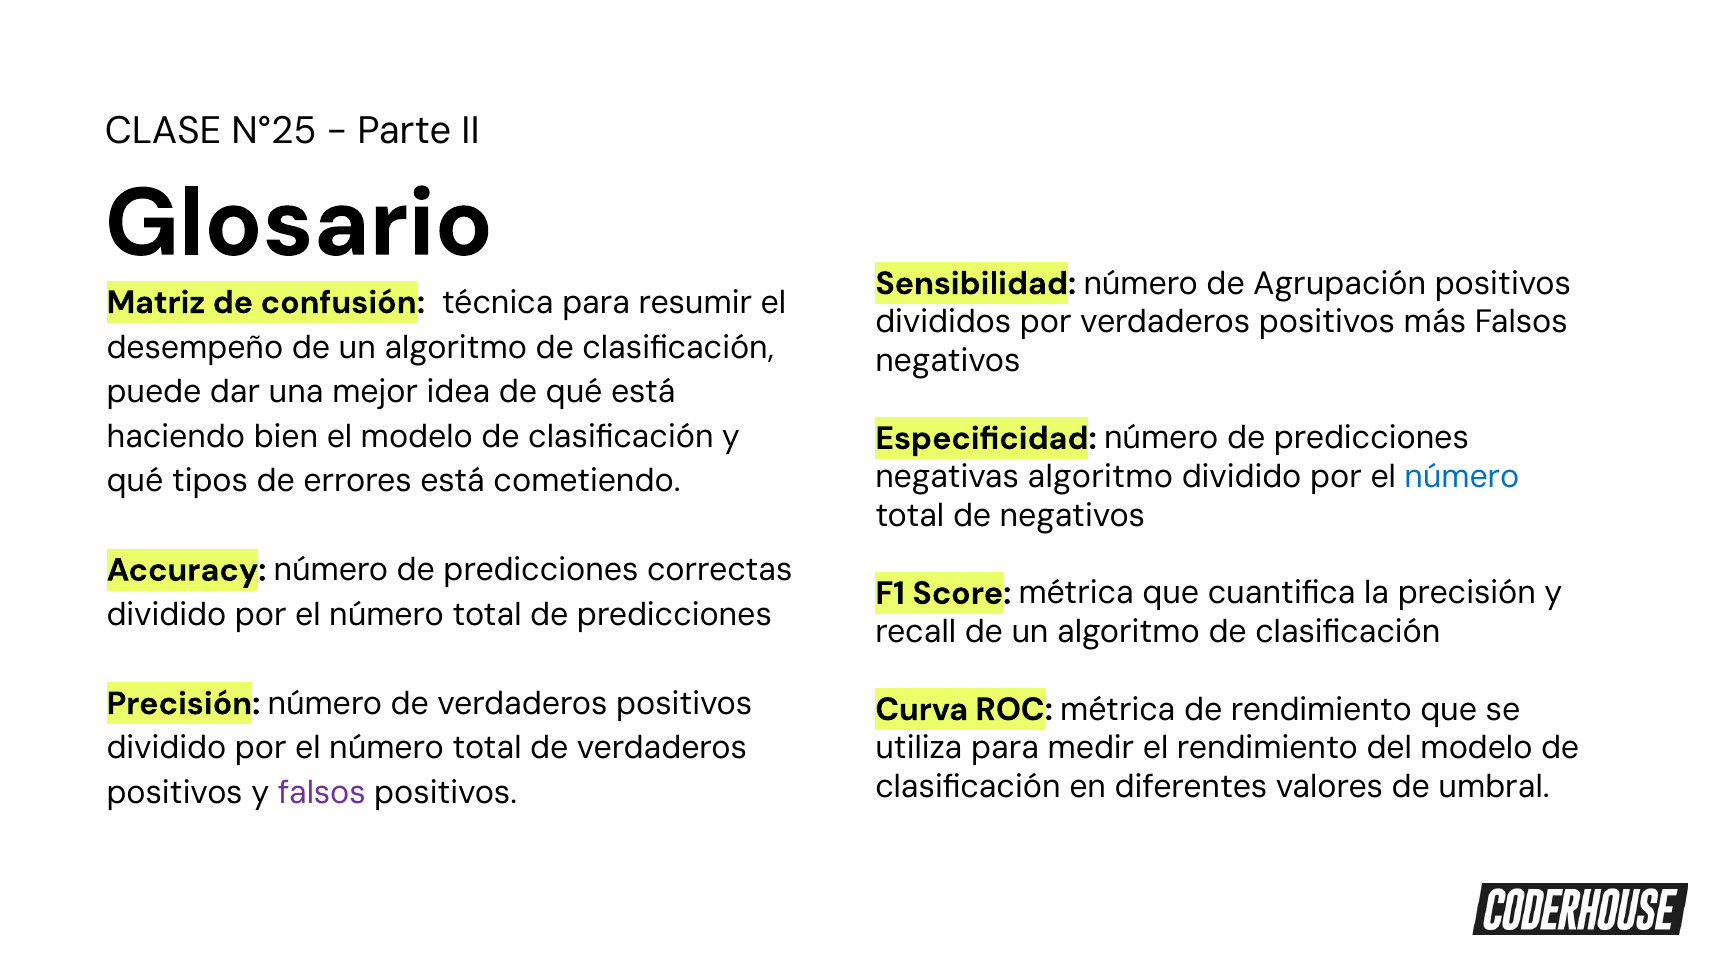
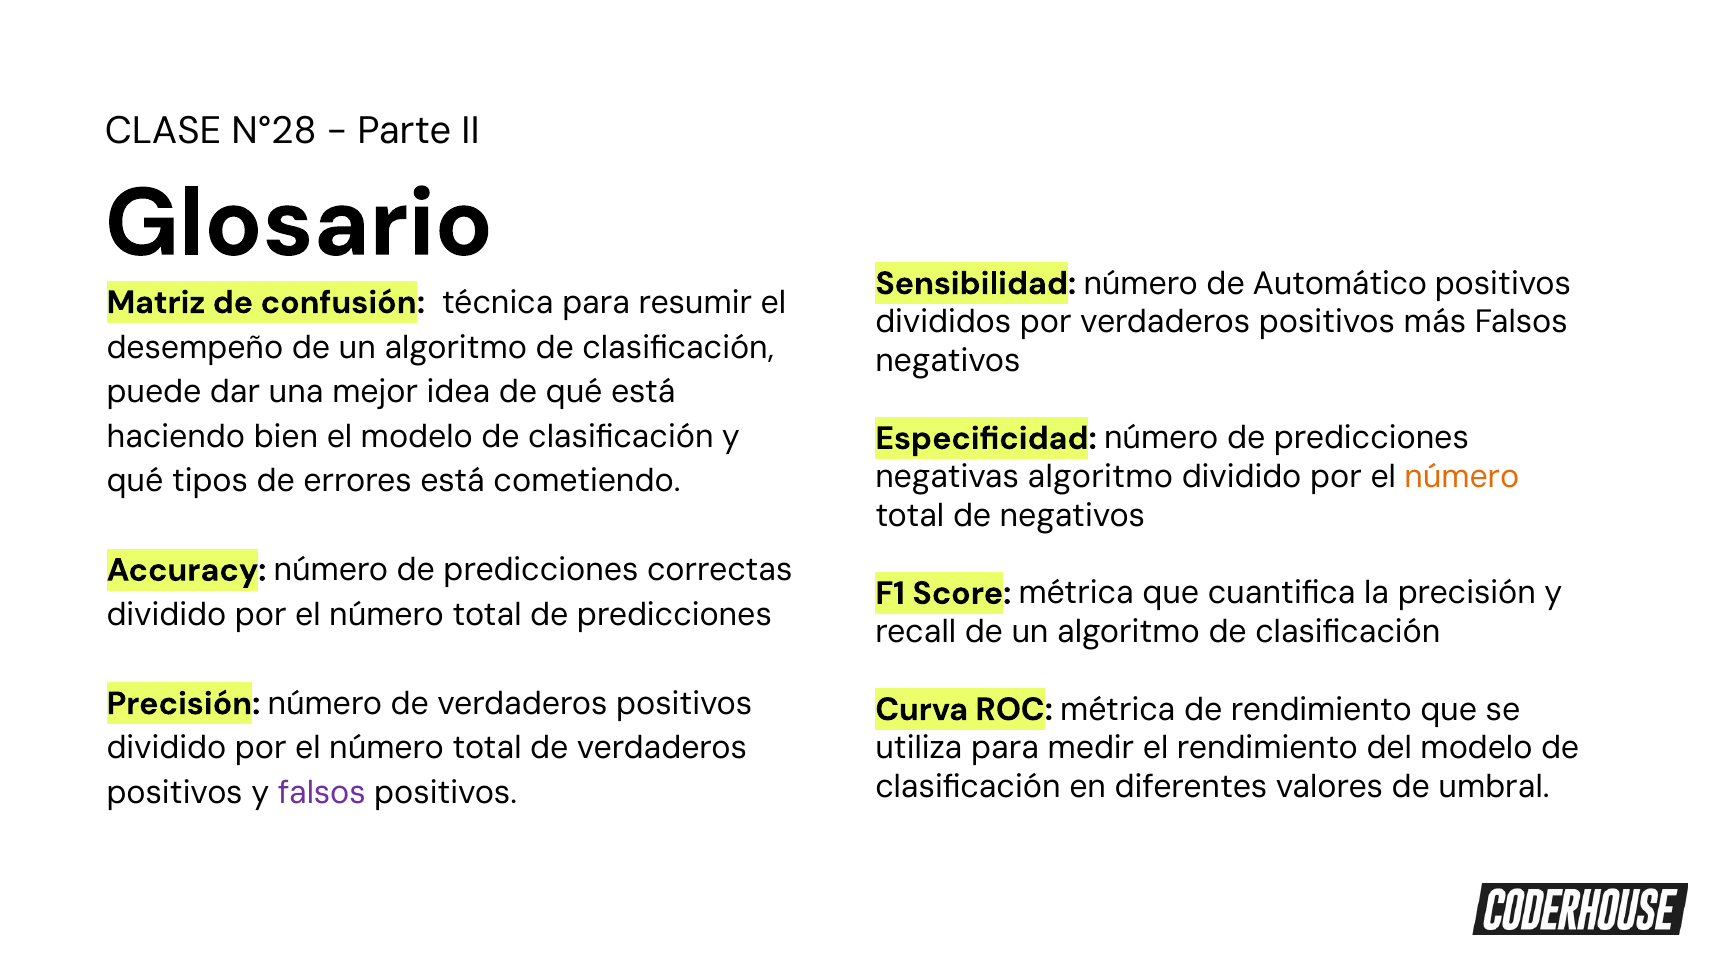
N°25: N°25 -> N°28 (274, 131)
Agrupación: Agrupación -> Automático (1340, 283)
número colour: blue -> orange (1462, 477)
